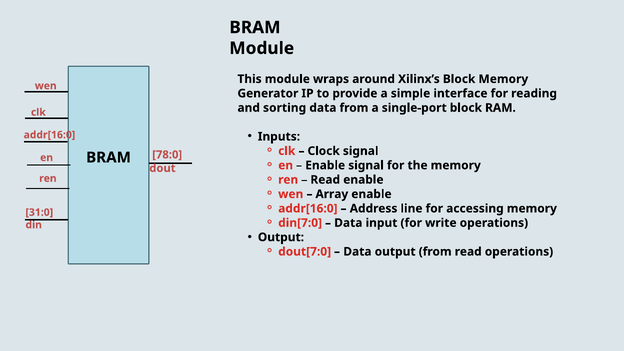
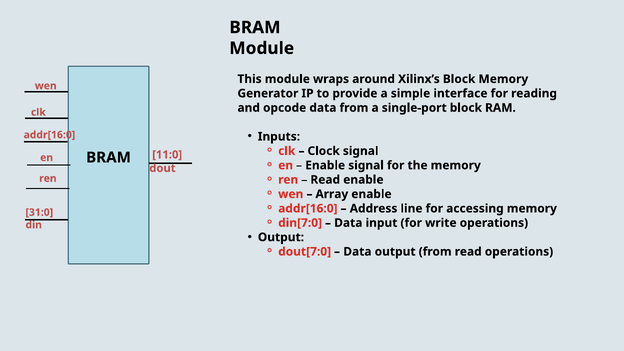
sorting: sorting -> opcode (285, 108)
78:0: 78:0 -> 11:0 (167, 155)
